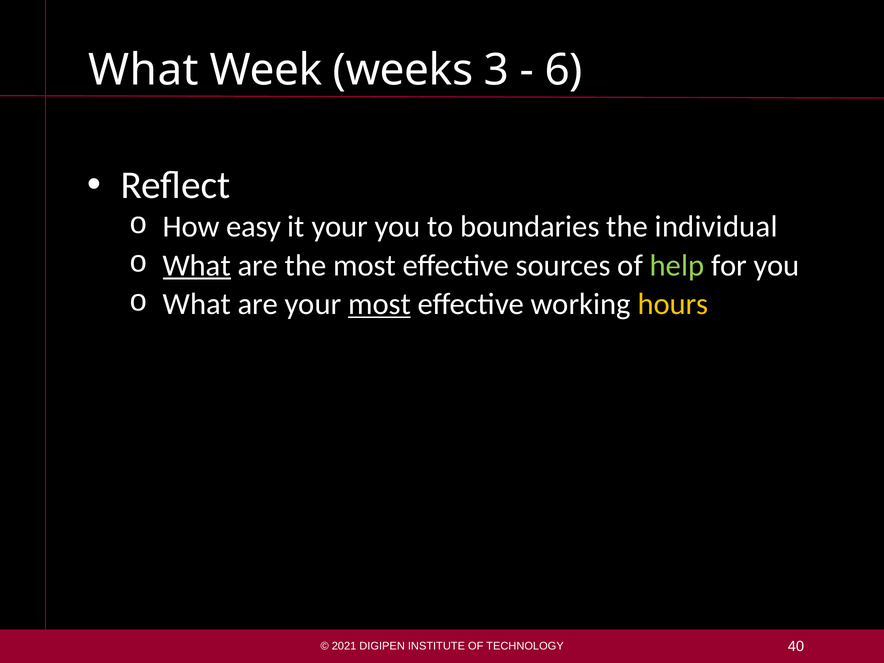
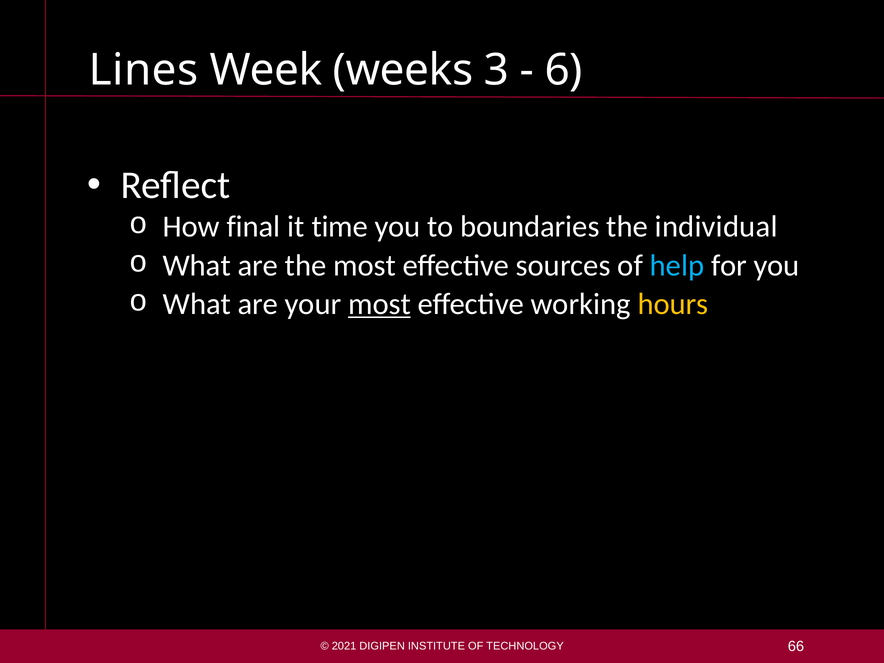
What: What -> Lines (144, 70)
easy: easy -> final (254, 227)
it your: your -> time (340, 227)
What underline: present -> none (197, 265)
help colour: light green -> light blue (677, 265)
40: 40 -> 66 (796, 646)
